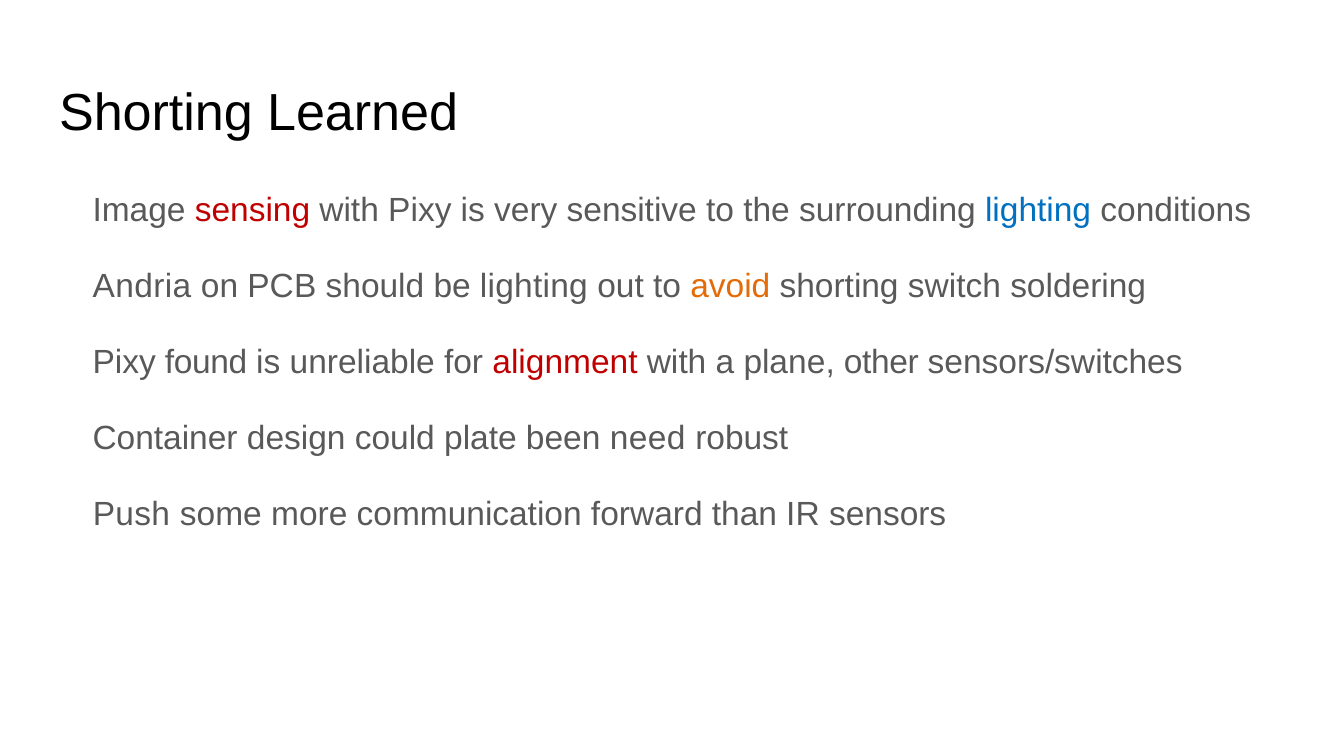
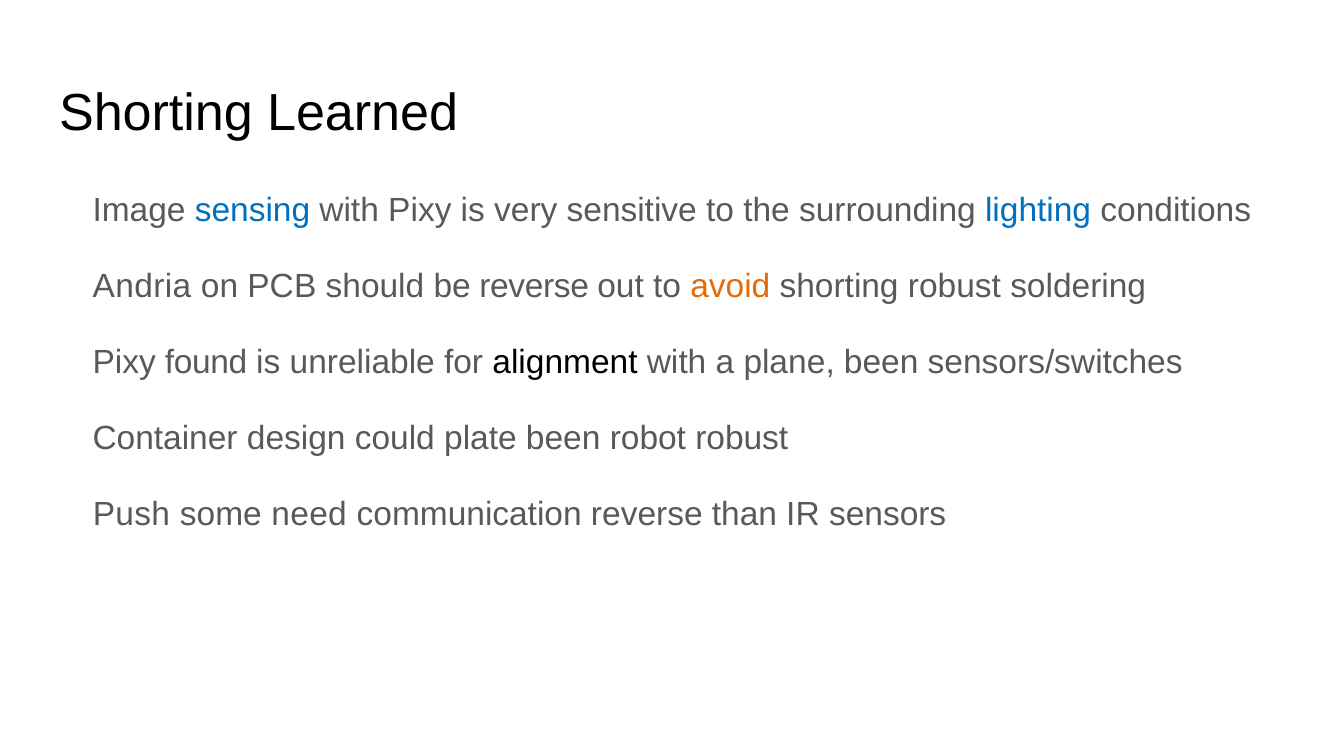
sensing colour: red -> blue (253, 211)
be lighting: lighting -> reverse (534, 287)
shorting switch: switch -> robust (954, 287)
alignment colour: red -> black (565, 363)
plane other: other -> been (881, 363)
need: need -> robot (648, 439)
more: more -> need (309, 515)
communication forward: forward -> reverse (647, 515)
